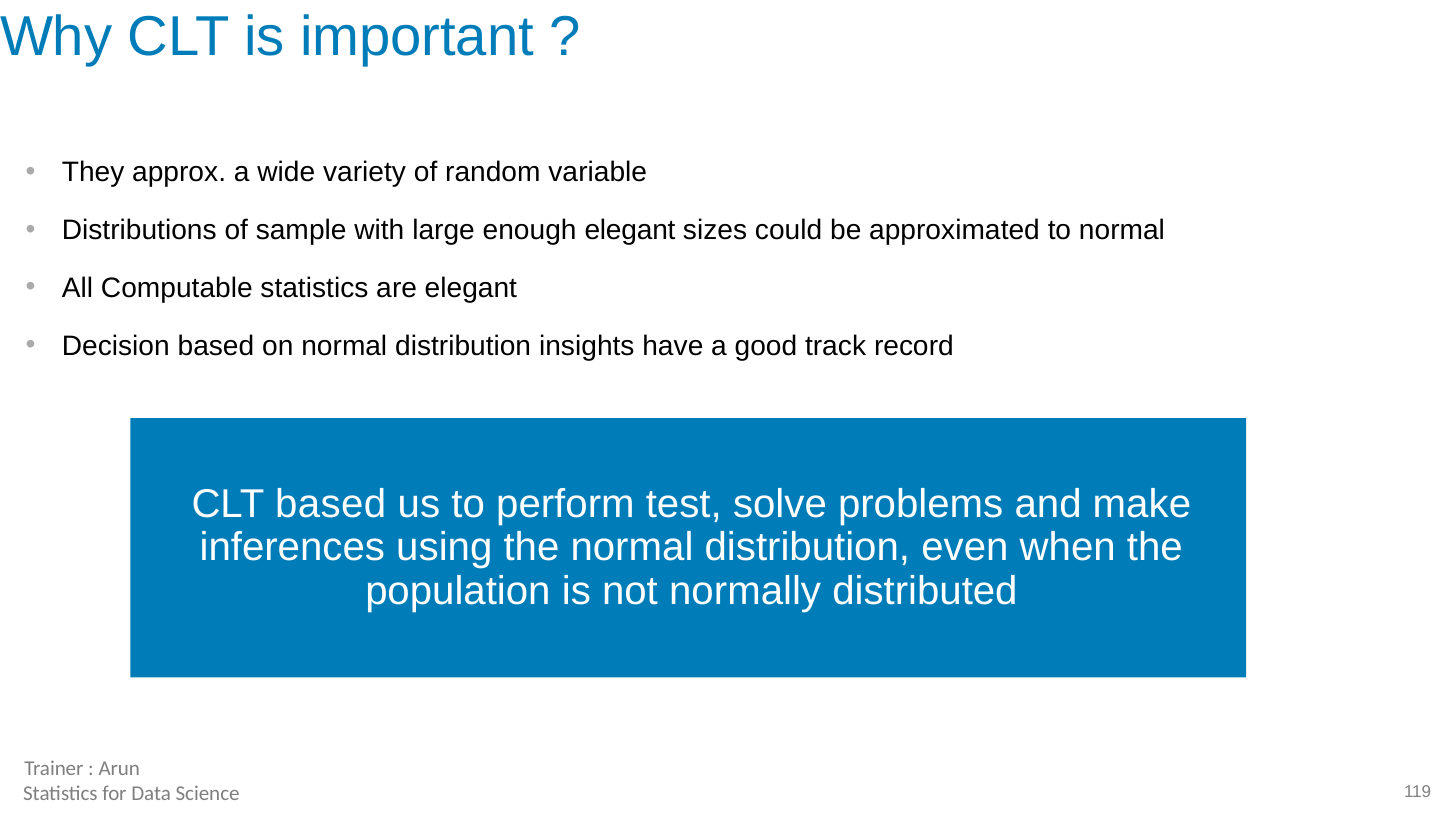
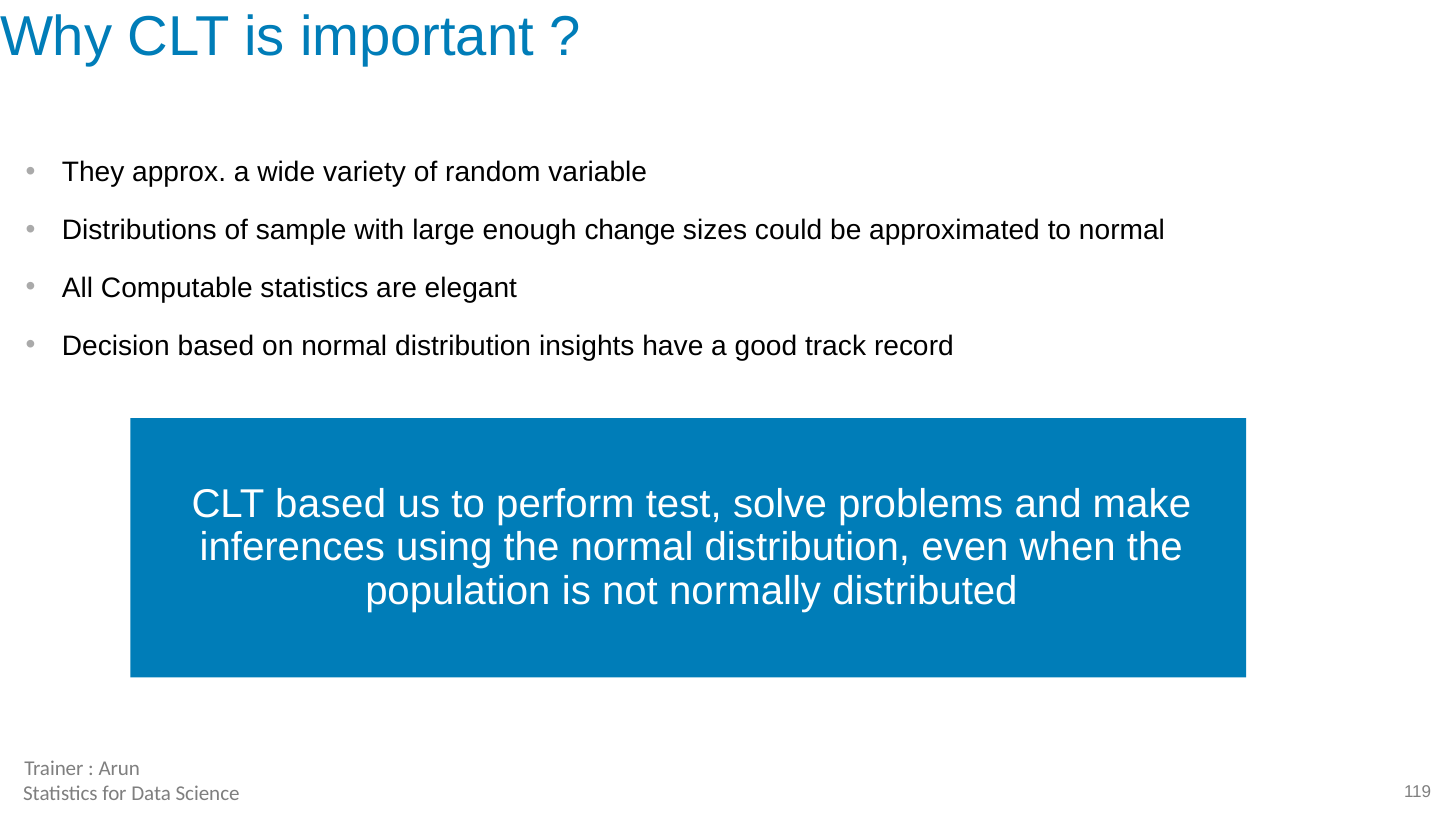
enough elegant: elegant -> change (630, 230)
